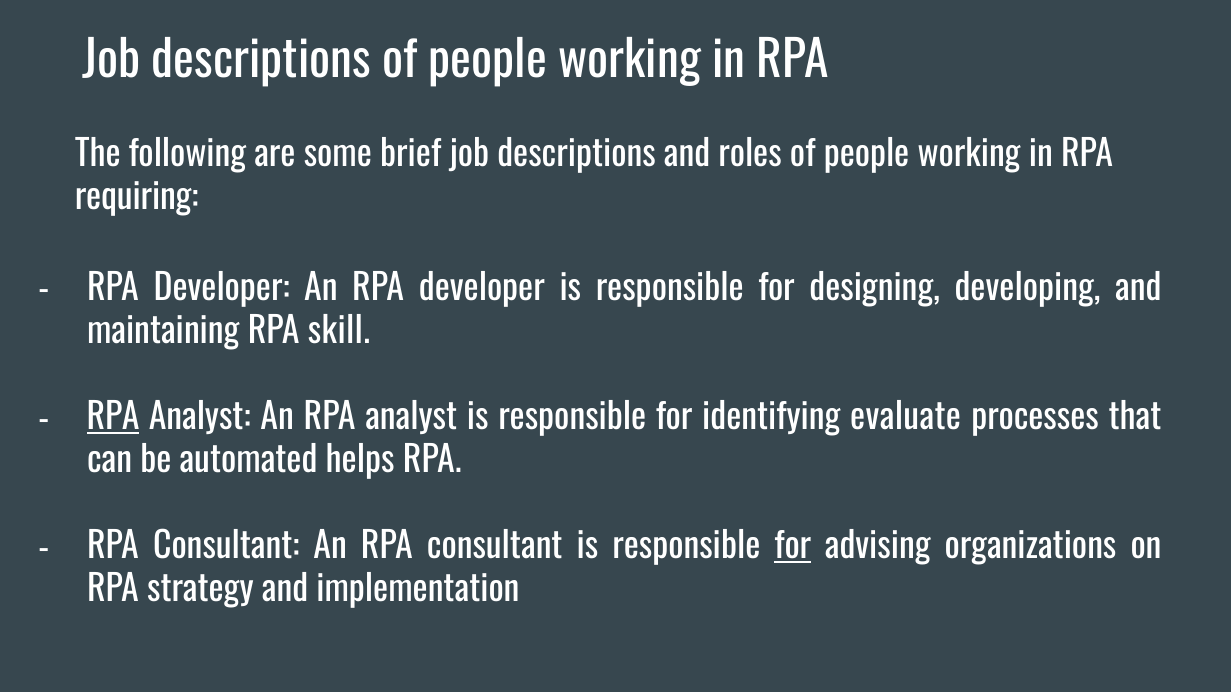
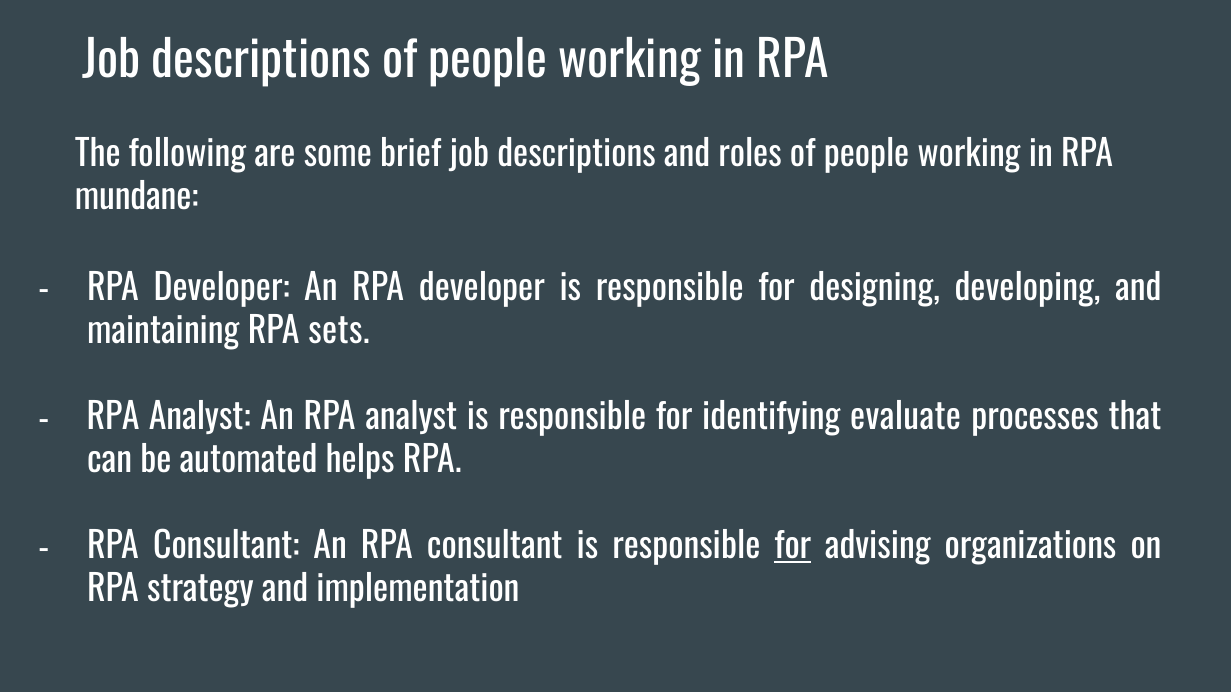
requiring: requiring -> mundane (137, 198)
skill: skill -> sets (339, 331)
RPA underline: present -> none (113, 418)
